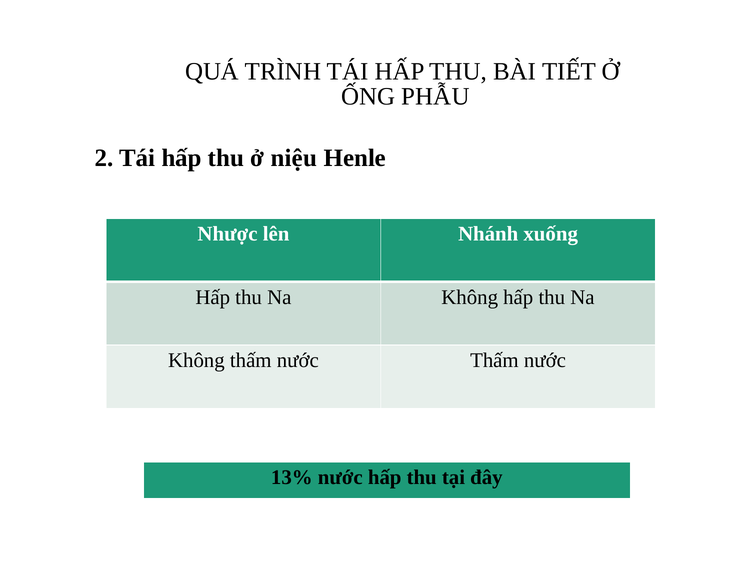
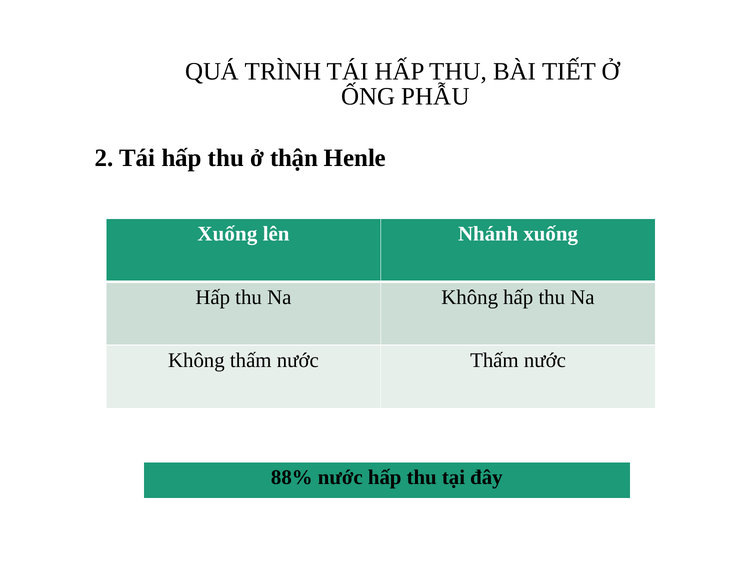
niệu: niệu -> thận (294, 158)
Nhược: Nhược -> Xuống (227, 234)
13%: 13% -> 88% (292, 477)
